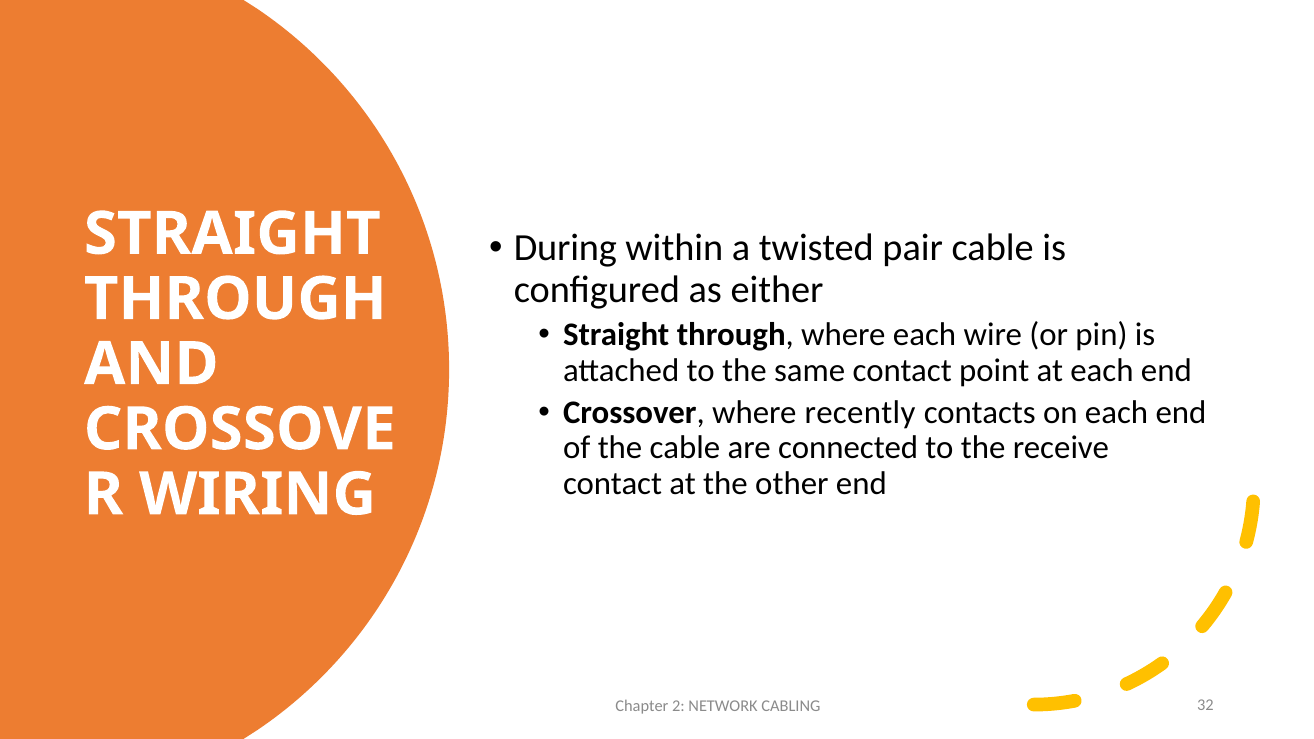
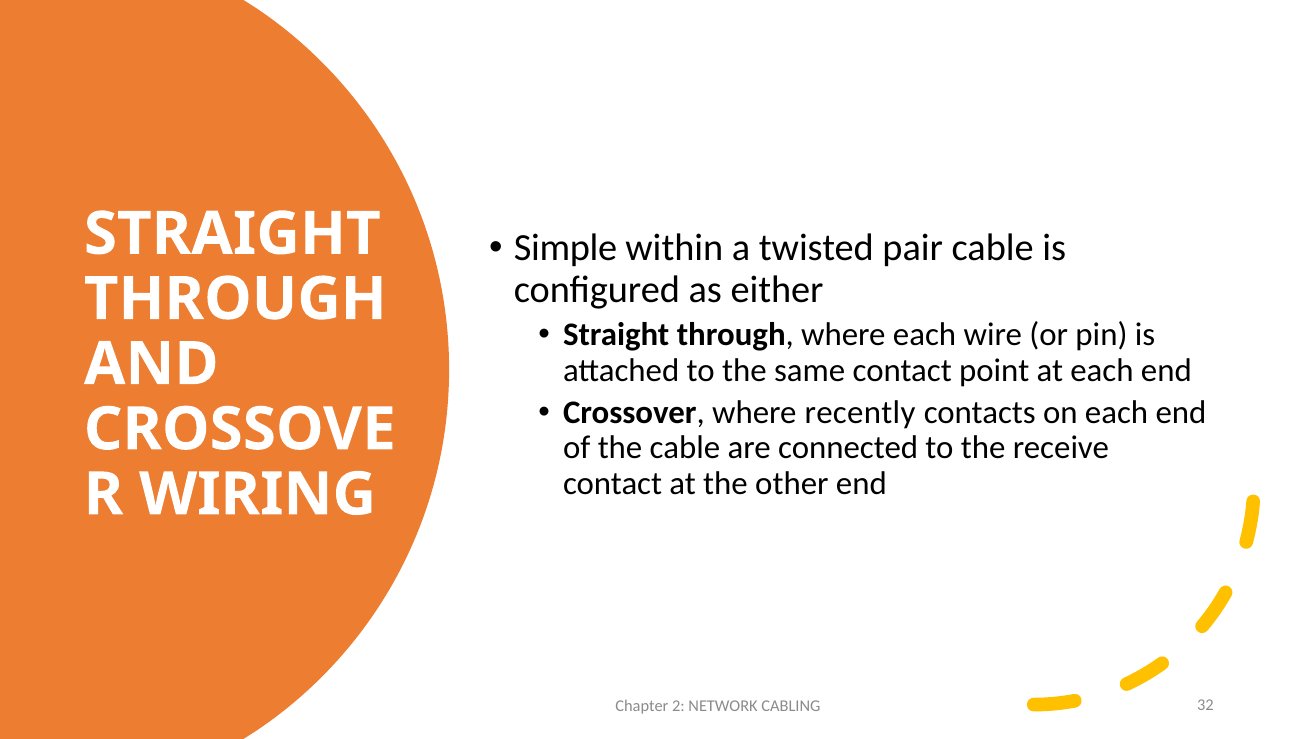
During: During -> Simple (565, 248)
